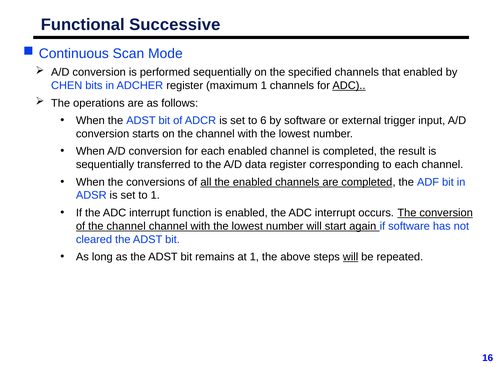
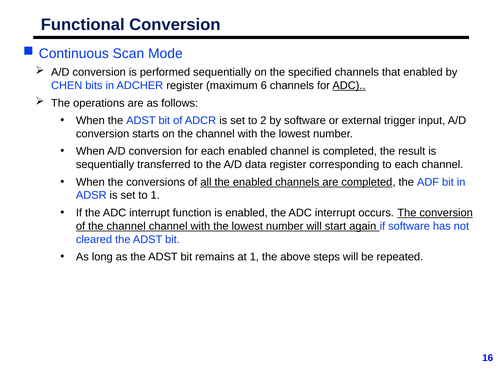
Functional Successive: Successive -> Conversion (175, 24)
maximum 1: 1 -> 6 (264, 86)
6: 6 -> 2 (263, 120)
will underline: present -> none (351, 256)
